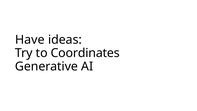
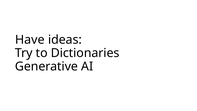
Coordinates: Coordinates -> Dictionaries (85, 53)
